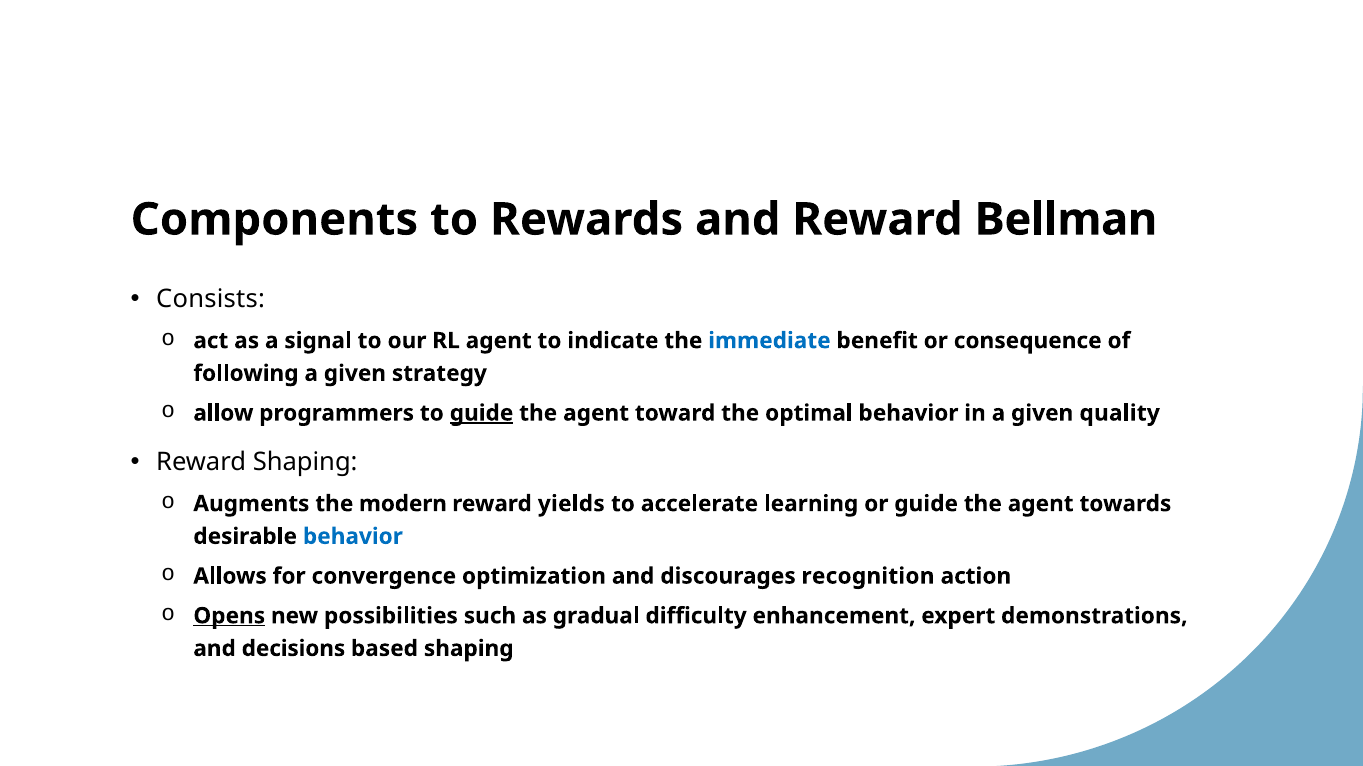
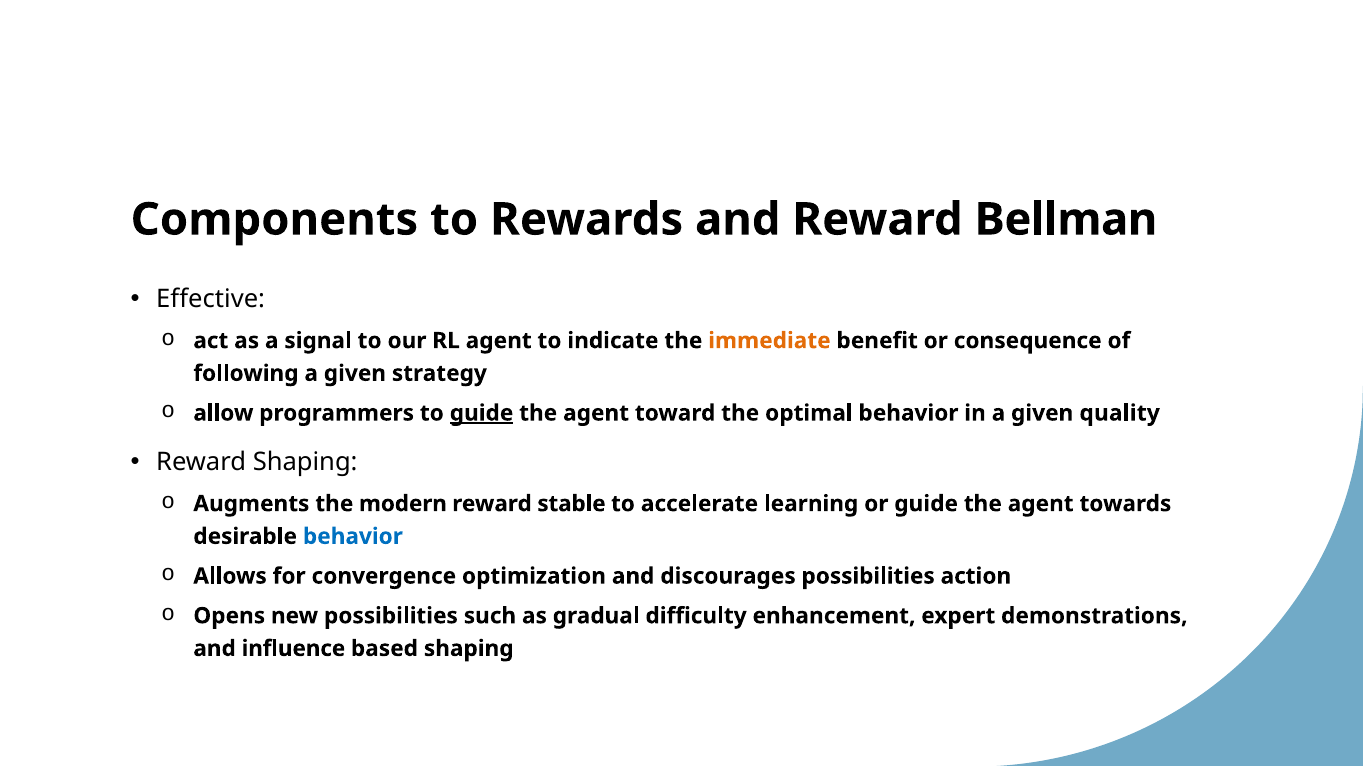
Consists: Consists -> Effective (211, 300)
immediate colour: blue -> orange (769, 341)
yields: yields -> stable (571, 504)
discourages recognition: recognition -> possibilities (868, 577)
Opens underline: present -> none (229, 616)
decisions: decisions -> influence (293, 649)
